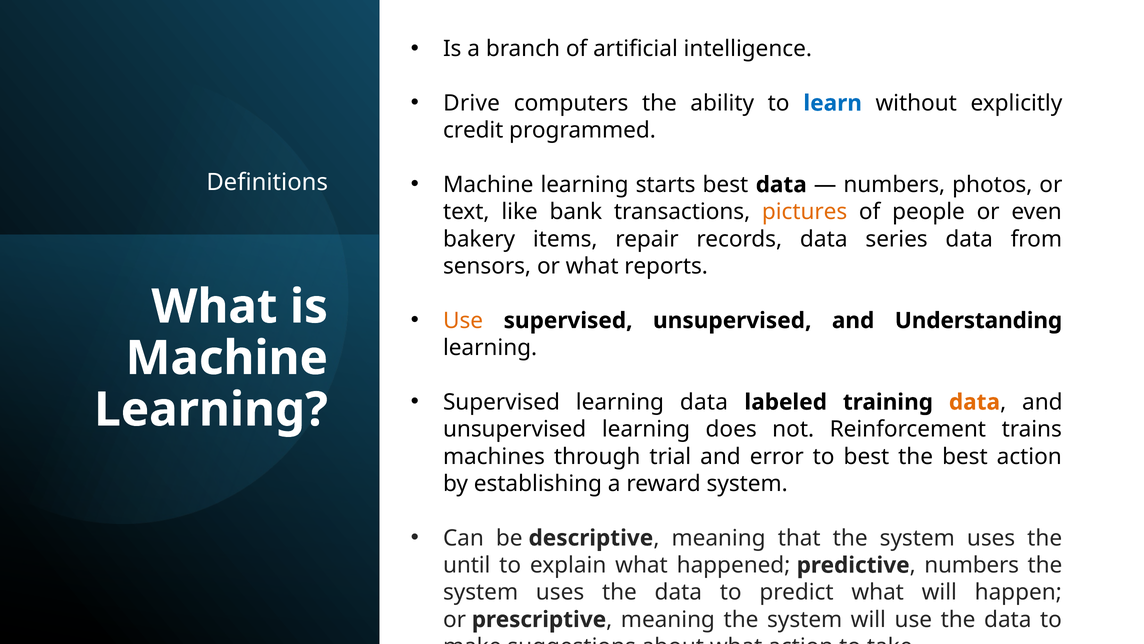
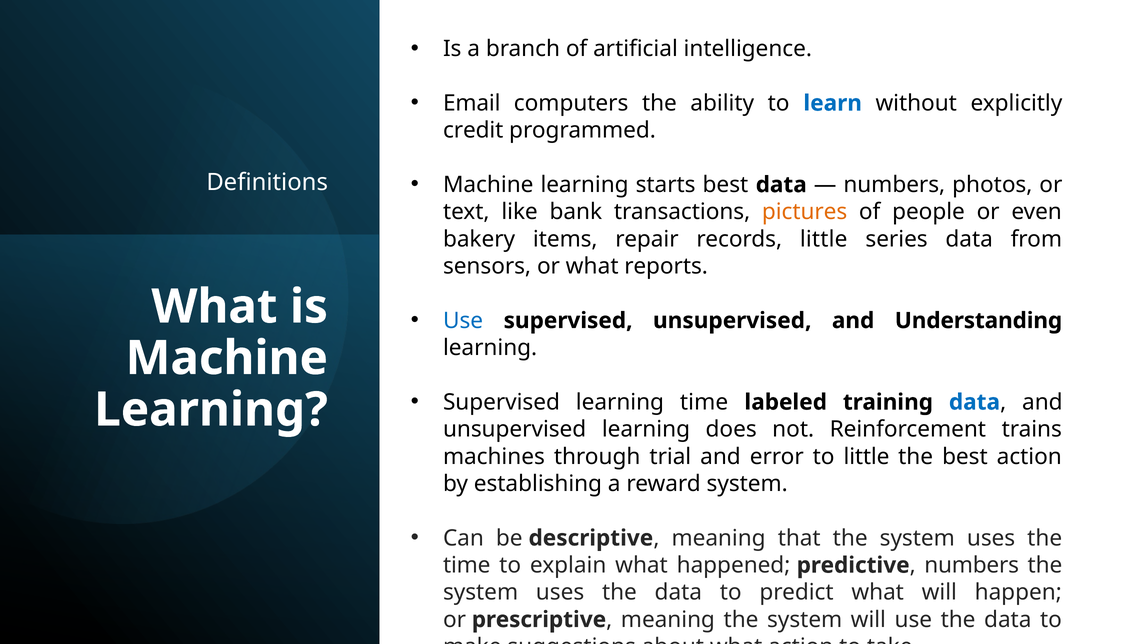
Drive: Drive -> Email (472, 103)
records data: data -> little (824, 239)
Use colour: orange -> blue (463, 320)
learning data: data -> time (704, 402)
data colour: orange -> blue (974, 402)
to best: best -> little (867, 456)
until: until -> time (467, 565)
